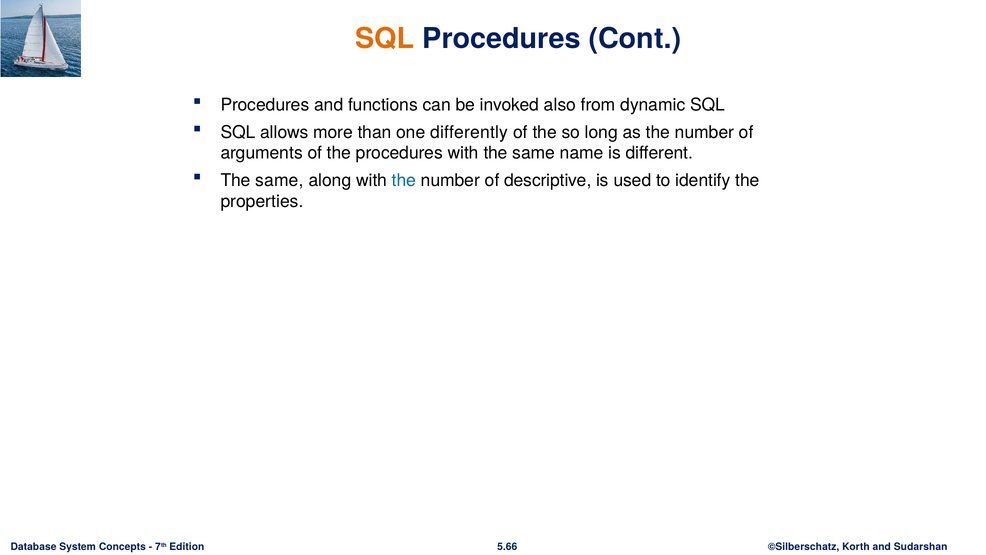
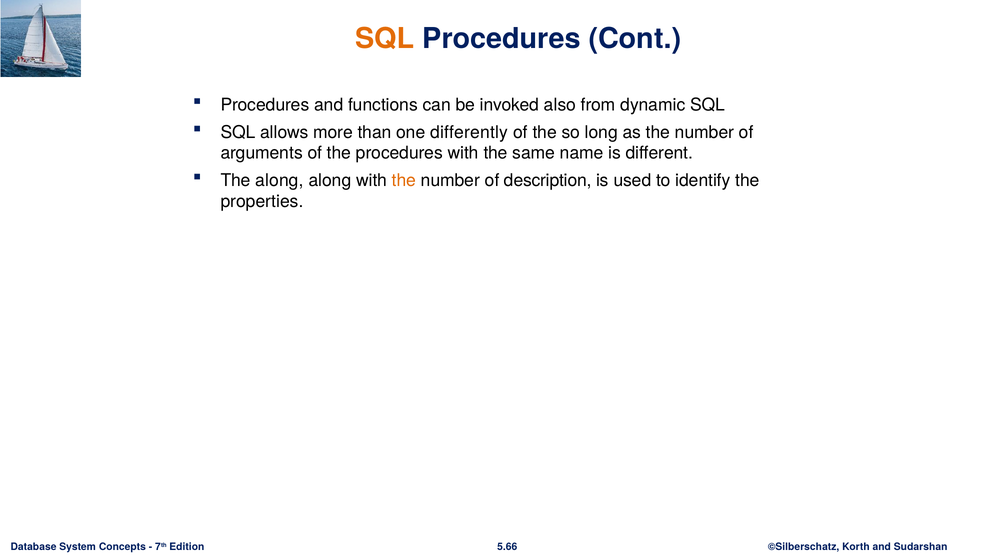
same: same -> along (280, 180)
the colour: blue -> orange (404, 180)
descriptive: descriptive -> description (548, 180)
